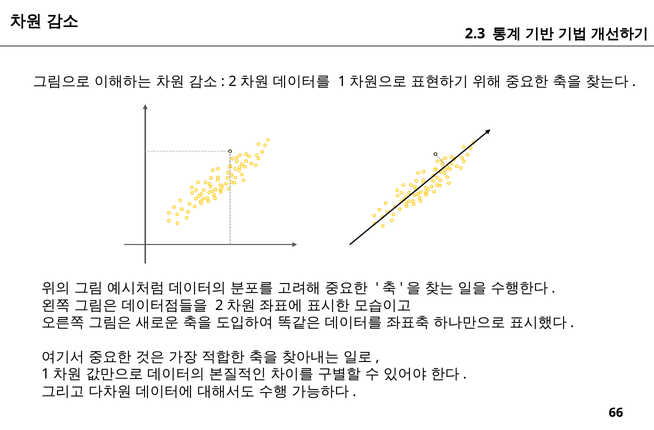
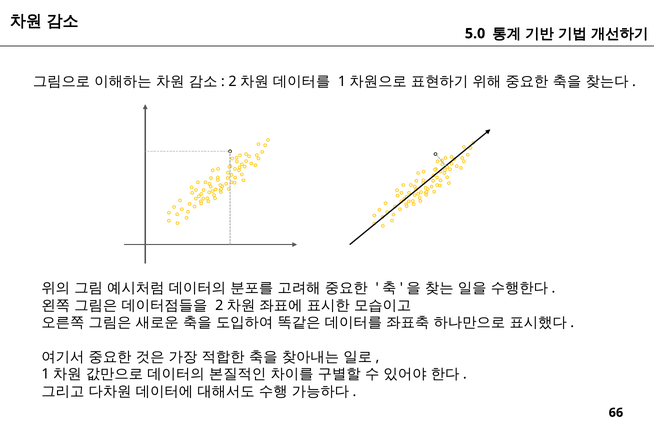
2.3: 2.3 -> 5.0 (475, 34)
